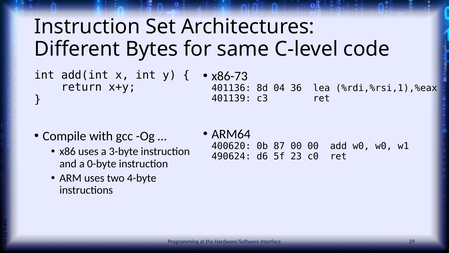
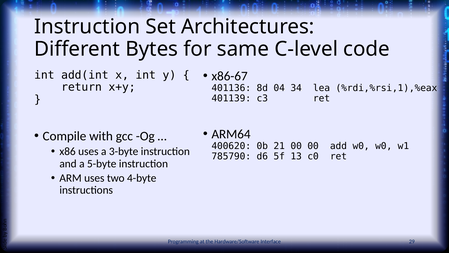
x86-73: x86-73 -> x86-67 (230, 76)
36: 36 -> 34 (296, 88)
87: 87 -> 21 (279, 146)
490624: 490624 -> 785790 (231, 156)
23: 23 -> 13 (296, 156)
0-byte: 0-byte -> 5-byte (102, 163)
